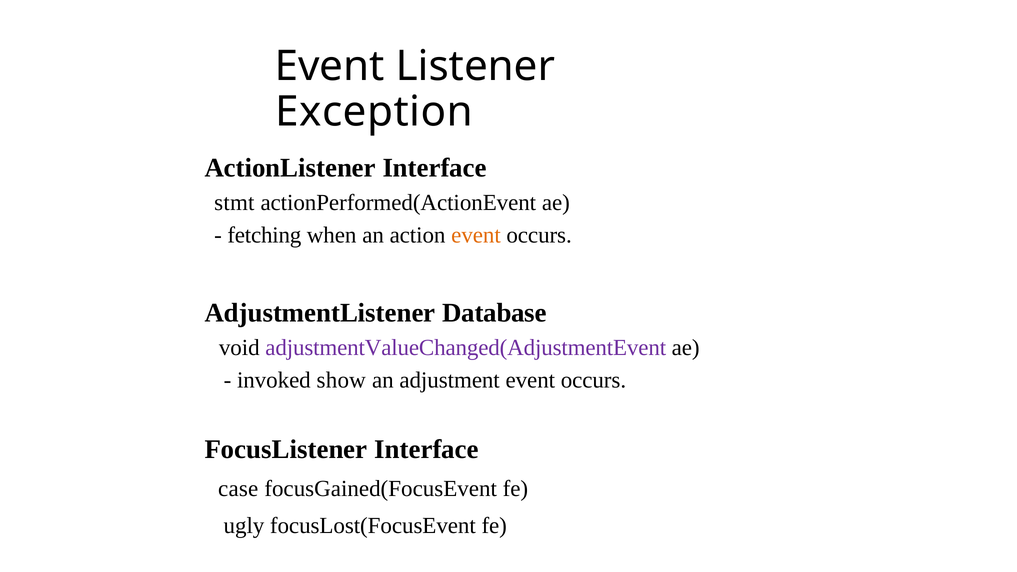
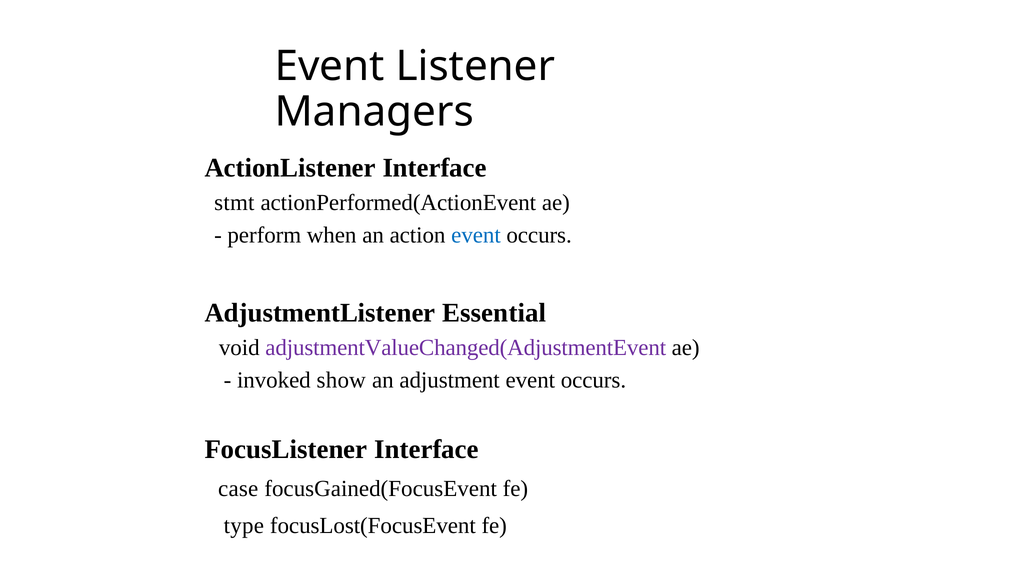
Exception: Exception -> Managers (374, 112)
fetching: fetching -> perform (264, 235)
event colour: orange -> blue (476, 235)
Database: Database -> Essential (494, 313)
ugly: ugly -> type (244, 526)
